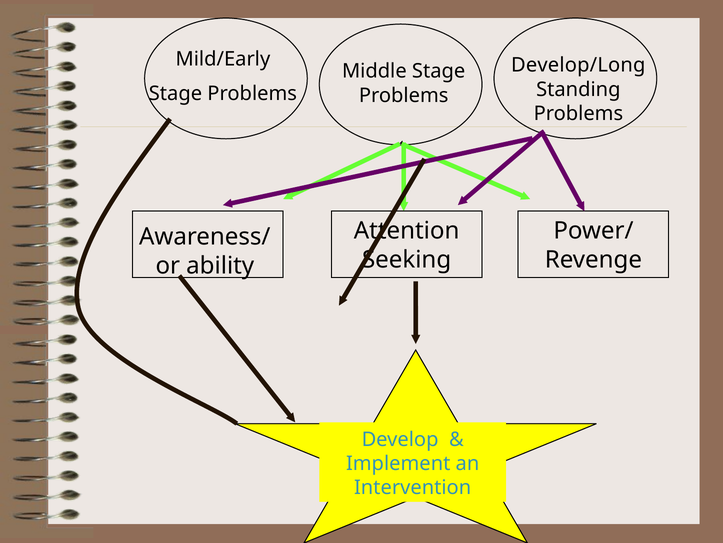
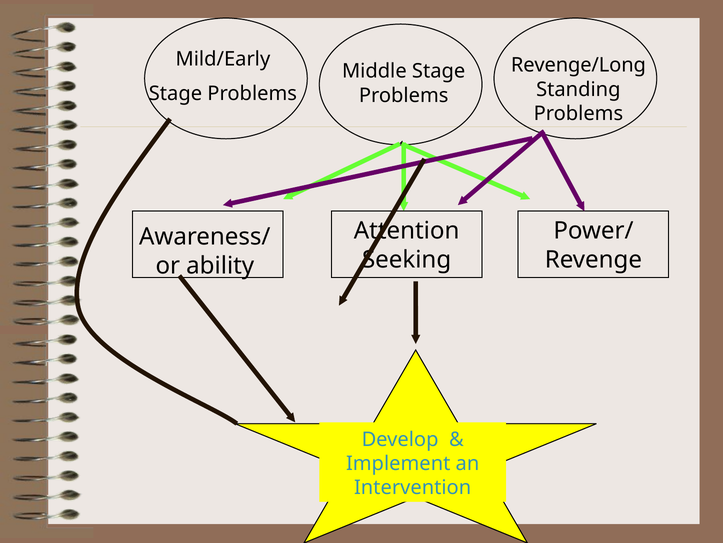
Develop/Long: Develop/Long -> Revenge/Long (578, 65)
